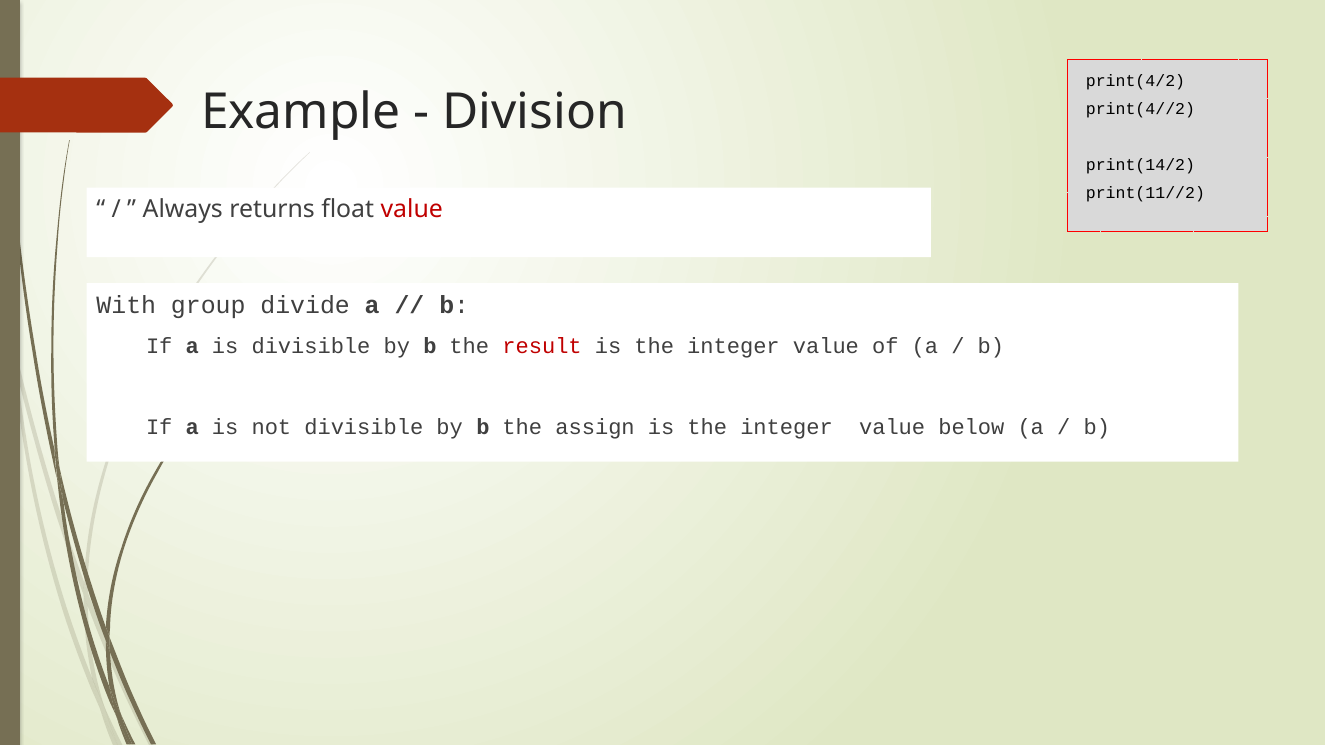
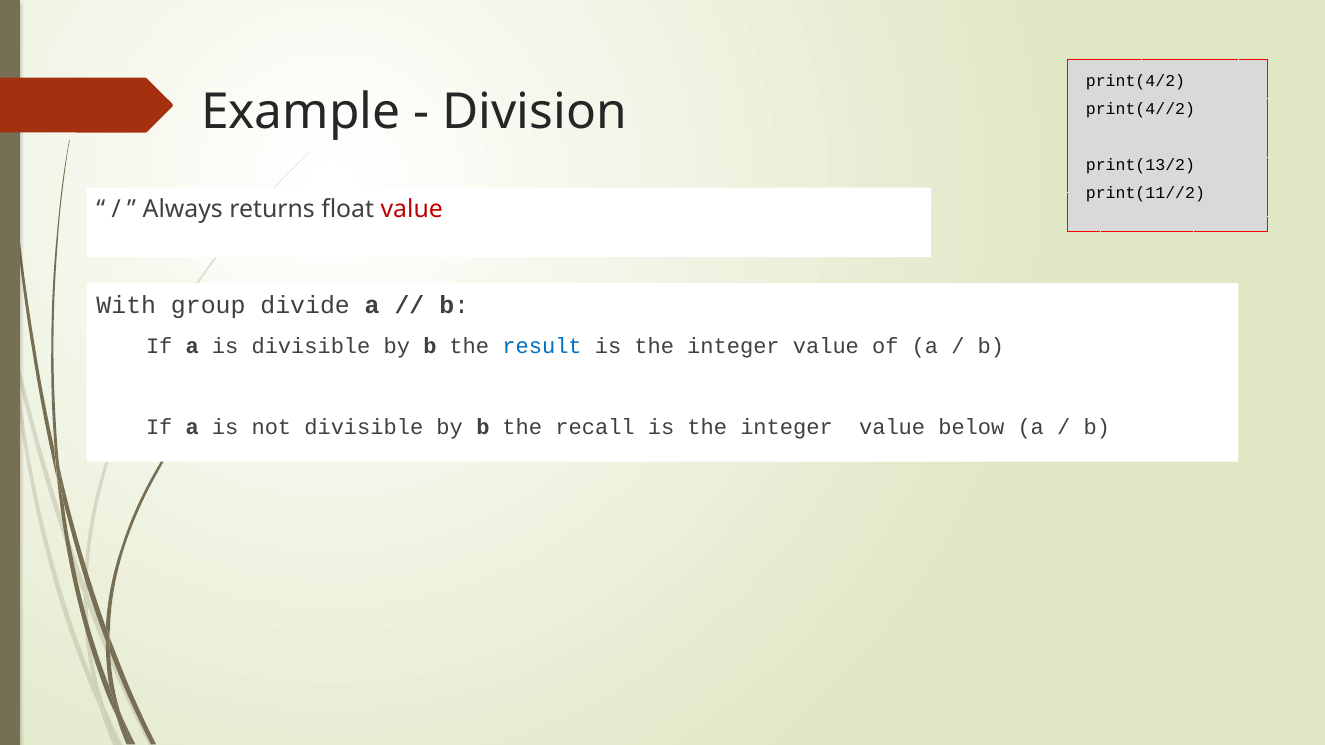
print(14/2: print(14/2 -> print(13/2 (1140, 165)
result colour: red -> blue (542, 347)
assign: assign -> recall (595, 427)
